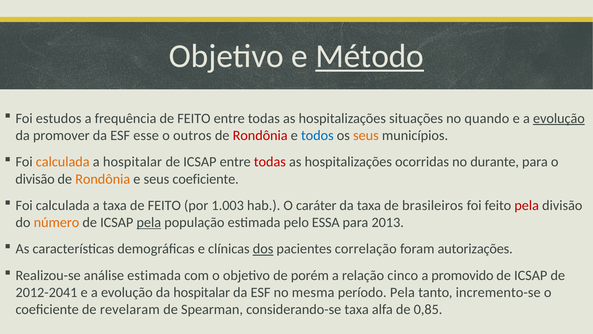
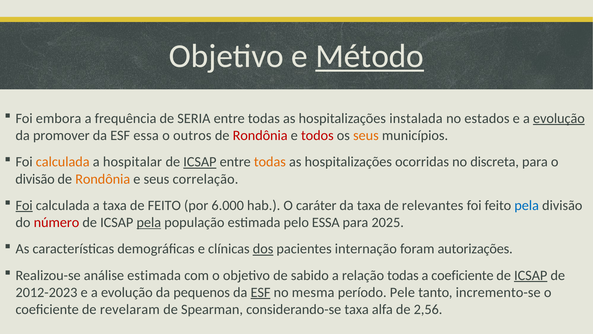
estudos: estudos -> embora (59, 118)
frequência de FEITO: FEITO -> SERIA (194, 118)
situações: situações -> instalada (416, 118)
quando: quando -> estados (487, 118)
ESF esse: esse -> essa (146, 135)
todos colour: blue -> red (317, 135)
ICSAP underline: none -> present (200, 162)
todas colour: red -> orange (270, 162)
durante: durante -> discreta (495, 162)
seus coeficiente: coeficiente -> correlação (205, 179)
Foi underline: none -> present (24, 205)
1.003: 1.003 -> 6.000 (228, 205)
brasileiros: brasileiros -> relevantes (433, 205)
pela colour: red -> blue (527, 205)
número colour: orange -> red (56, 222)
2013: 2013 -> 2025 (388, 222)
correlação: correlação -> internação (366, 249)
porém: porém -> sabido (310, 275)
relação cinco: cinco -> todas (403, 275)
a promovido: promovido -> coeficiente (462, 275)
ICSAP underline: none -> present (531, 275)
2012-2041: 2012-2041 -> 2012-2023 (46, 292)
da hospitalar: hospitalar -> pequenos (202, 292)
ESF underline: none -> present (261, 292)
período Pela: Pela -> Pele (402, 292)
0,85: 0,85 -> 2,56 (428, 309)
